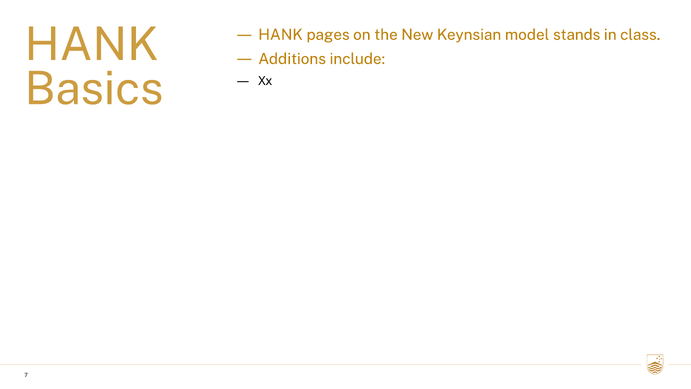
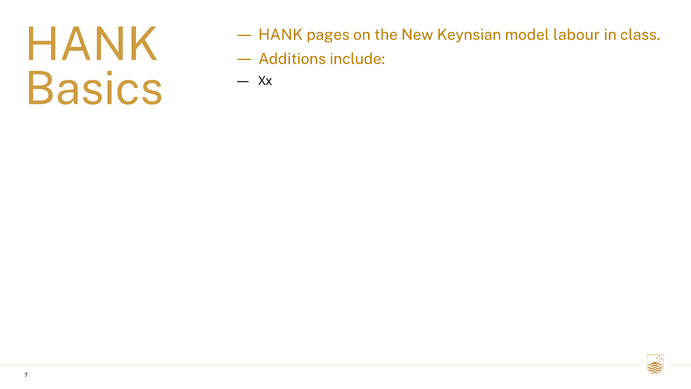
stands: stands -> labour (577, 35)
